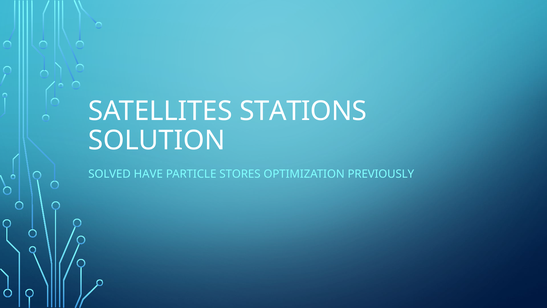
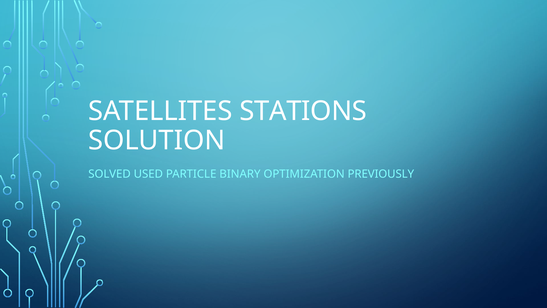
HAVE: HAVE -> USED (148, 174)
STORES: STORES -> BINARY (240, 174)
